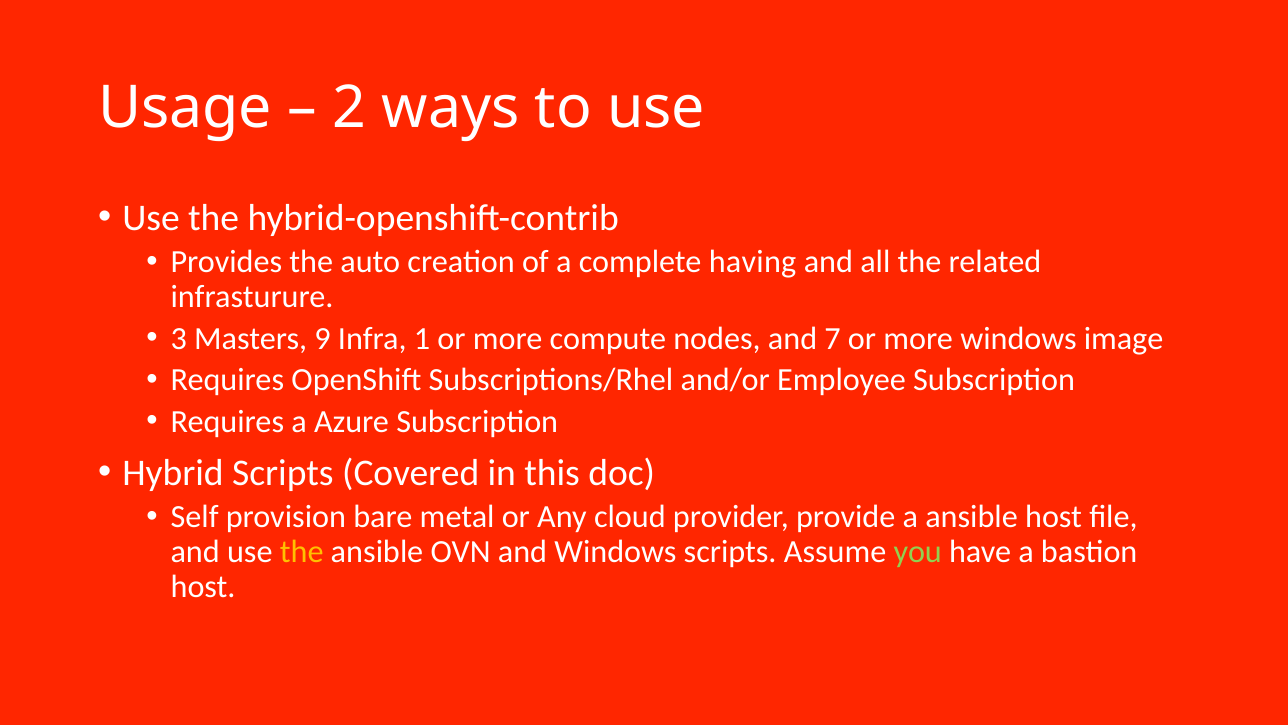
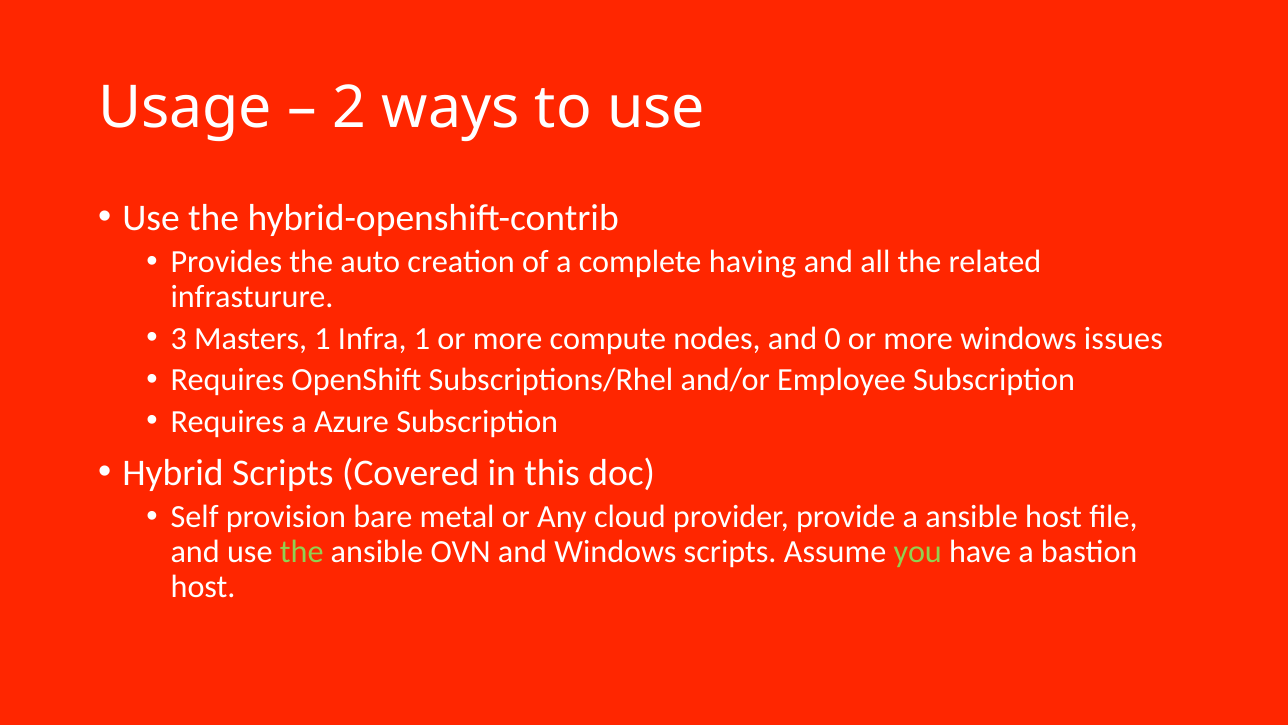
Masters 9: 9 -> 1 (322, 338)
7: 7 -> 0 (833, 338)
image: image -> issues (1123, 338)
the colour: yellow -> light green (302, 552)
